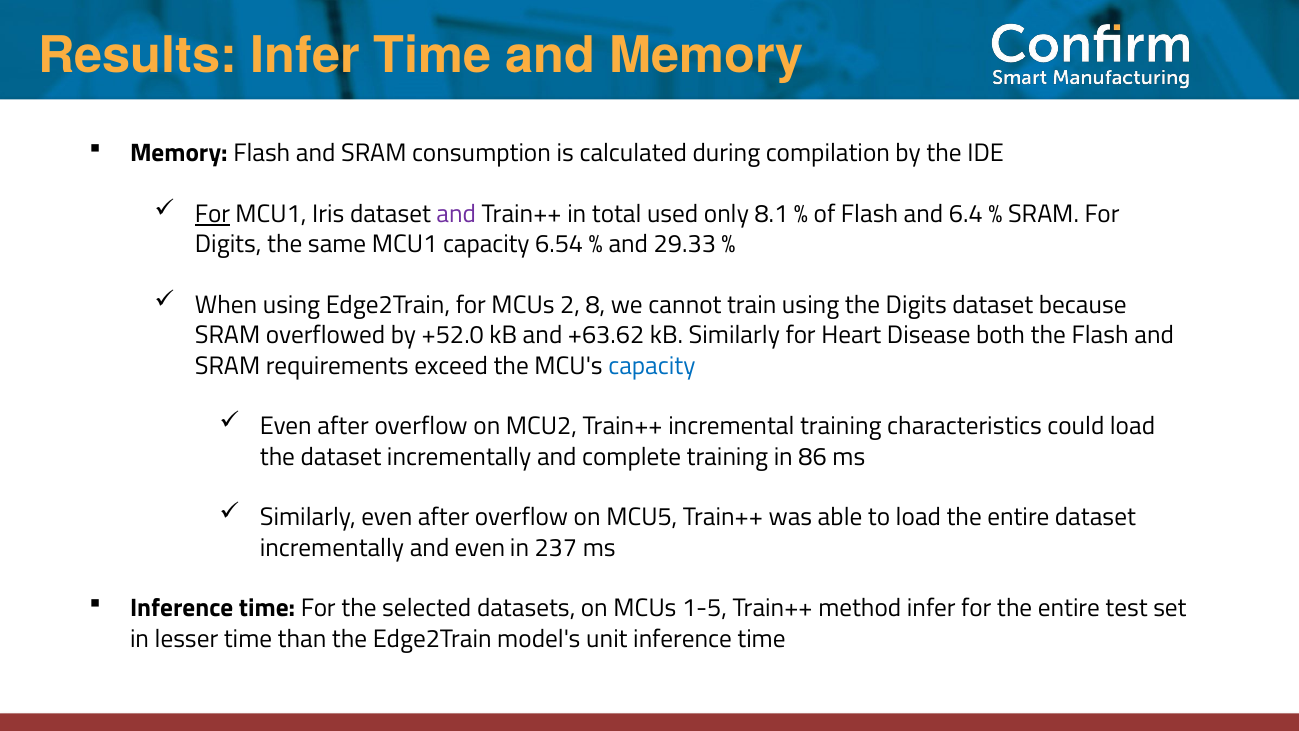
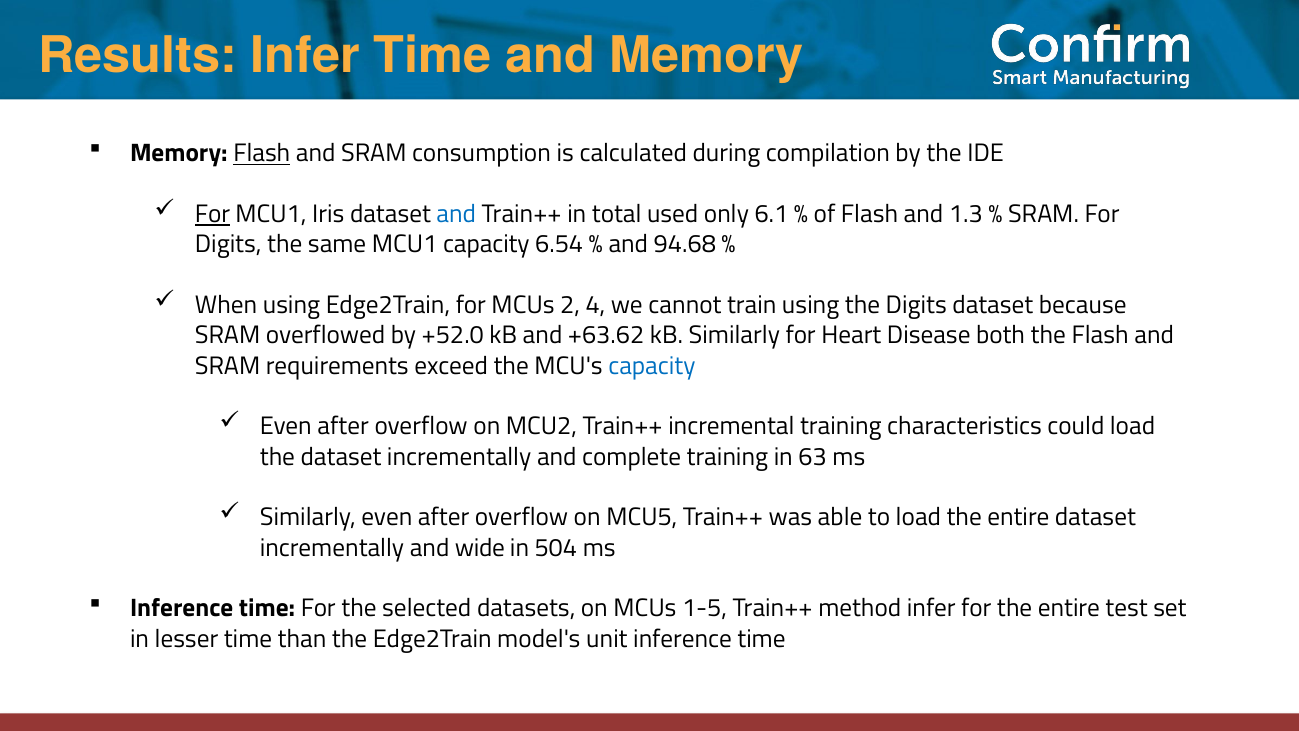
Flash underline: none -> present (262, 153)
and colour: purple -> blue (456, 214)
8.1: 8.1 -> 6.1 (771, 214)
6.4: 6.4 -> 1.3 (966, 214)
29.33: 29.33 -> 94.68 (685, 244)
8: 8 -> 4 (595, 305)
86: 86 -> 63 (813, 457)
and even: even -> wide (480, 548)
237: 237 -> 504 (556, 548)
